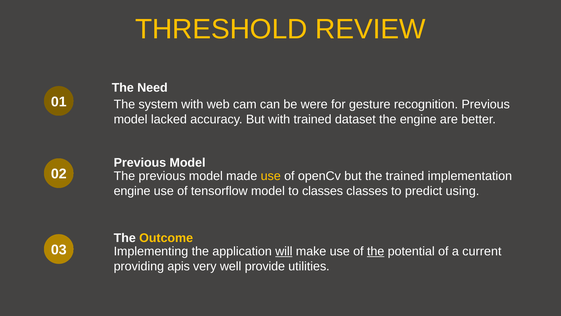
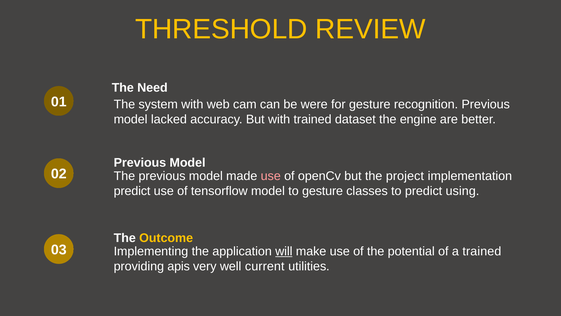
use colour: yellow -> pink (271, 176)
the trained: trained -> project (405, 176)
engine: engine -> predict (132, 191)
to classes: classes -> gesture (323, 191)
the underline: present -> none (376, 251)
a current: current -> trained (482, 251)
provide: provide -> current (265, 266)
